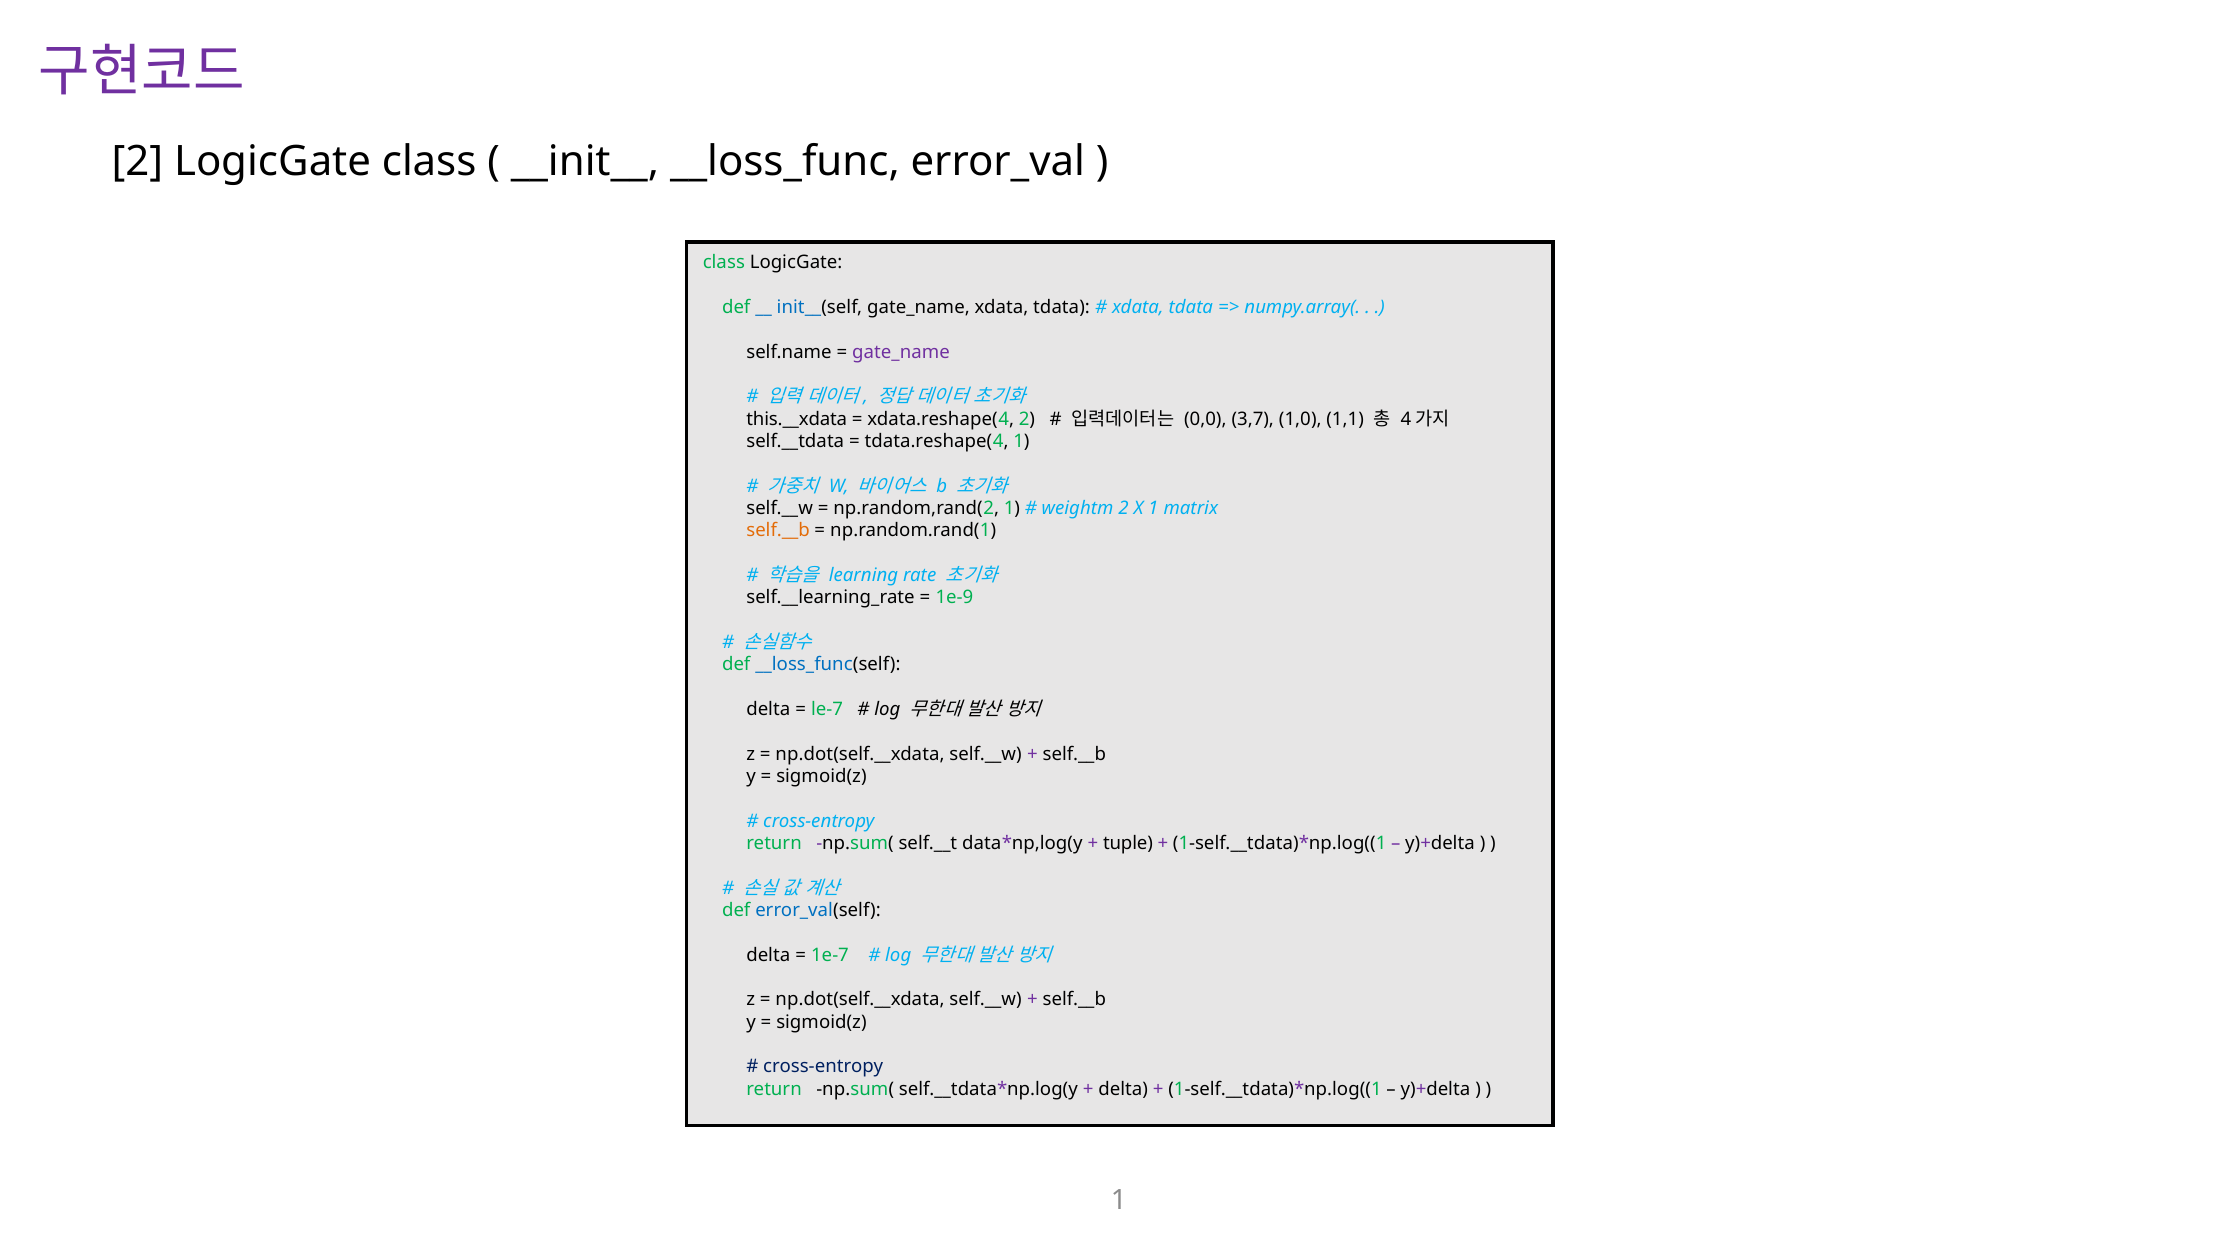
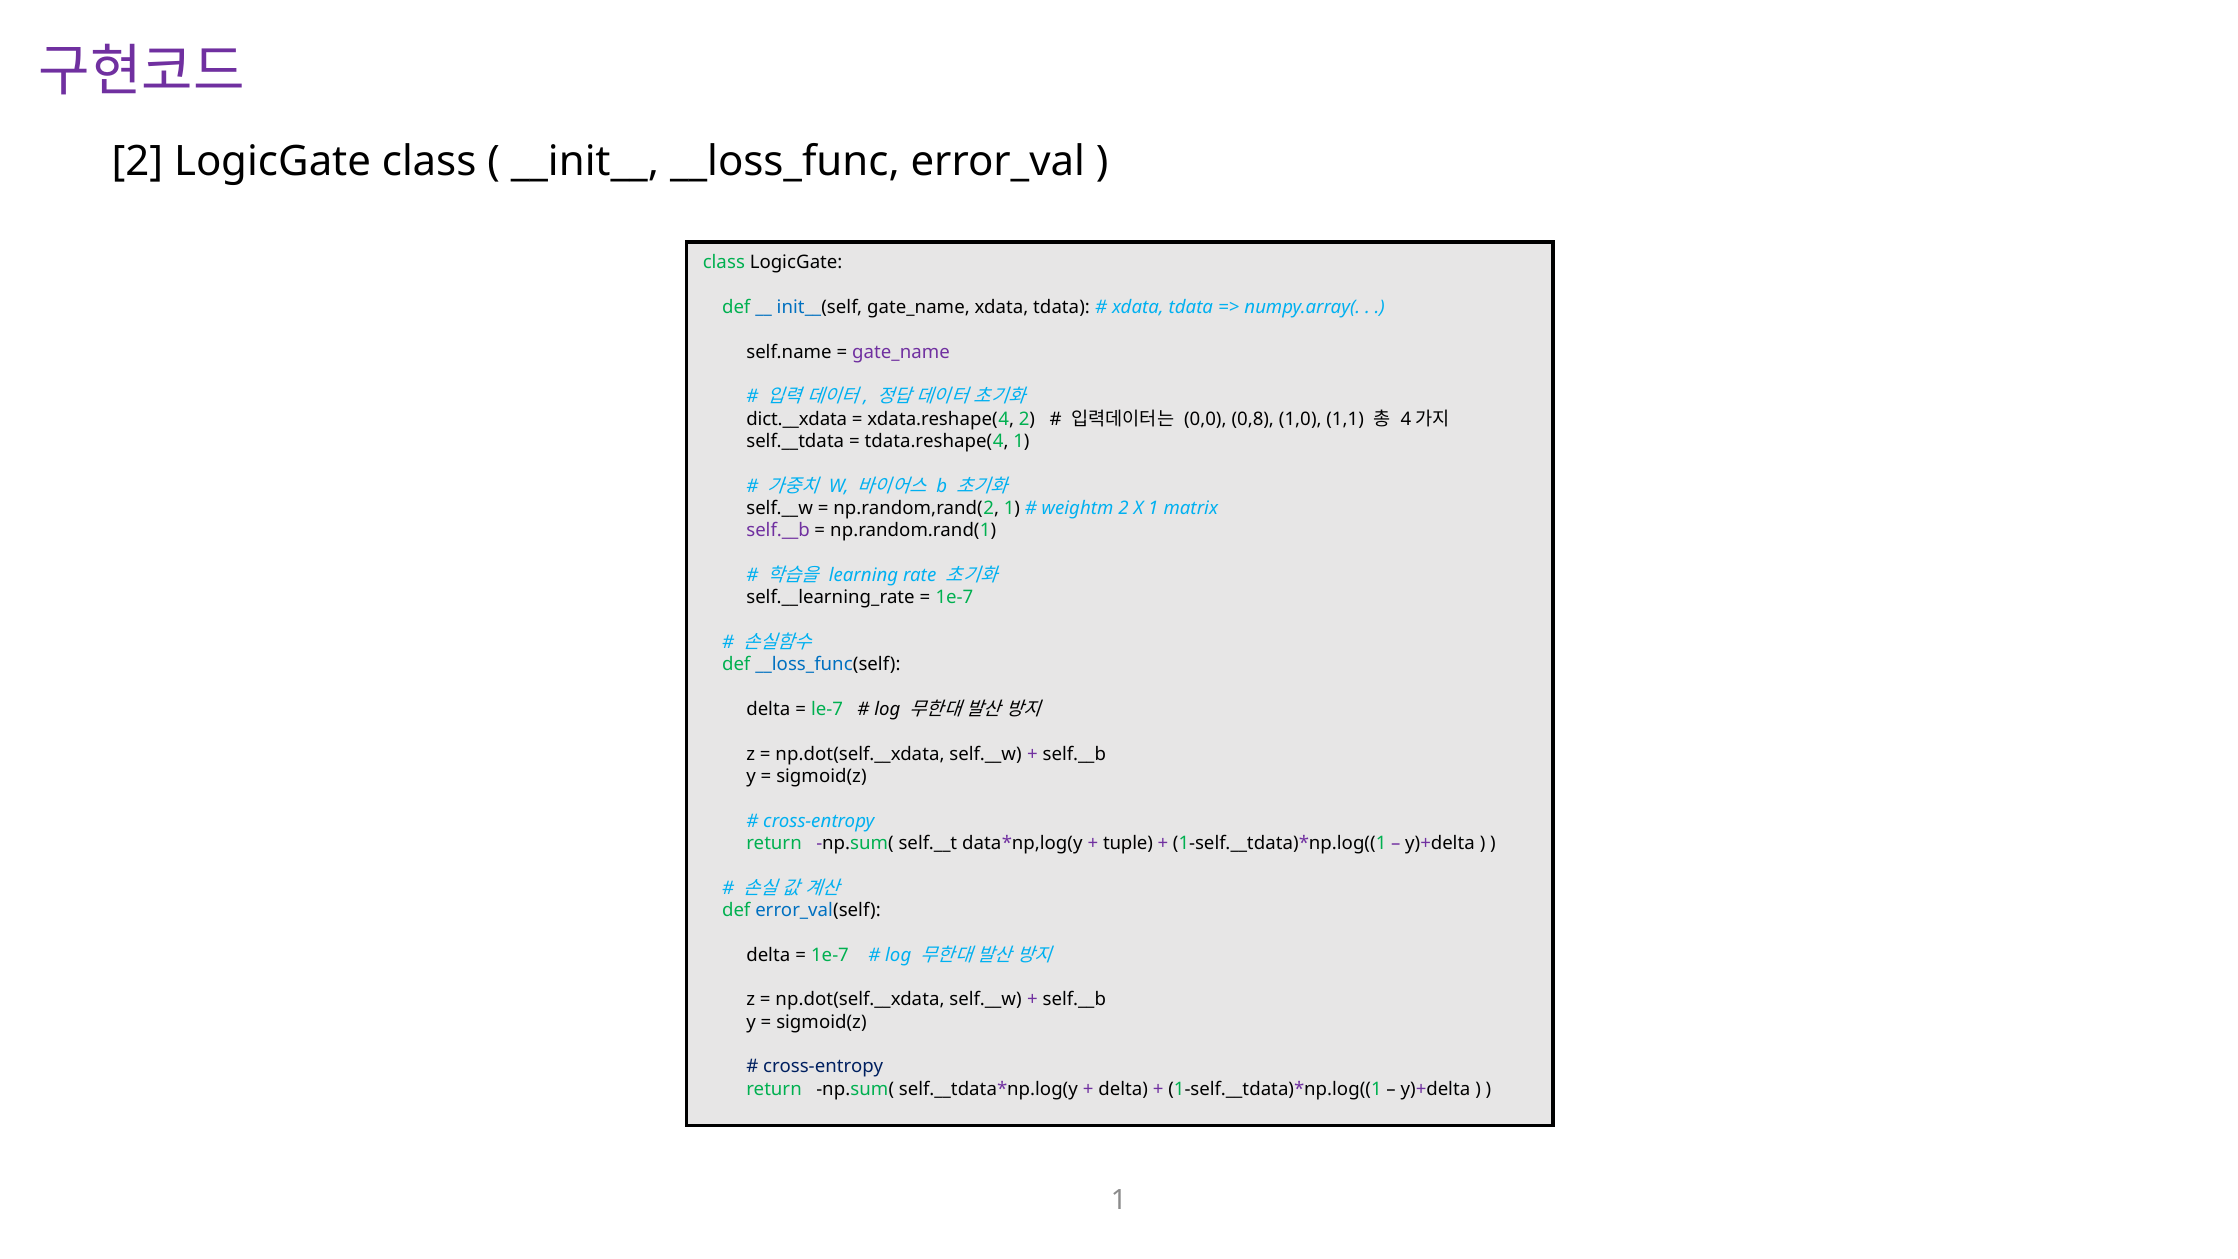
this.__xdata: this.__xdata -> dict.__xdata (797, 419)
3,7: 3,7 -> 0,8 (1253, 419)
self.__b colour: orange -> purple (778, 531)
1e-9: 1e-9 -> 1e-7 (954, 598)
